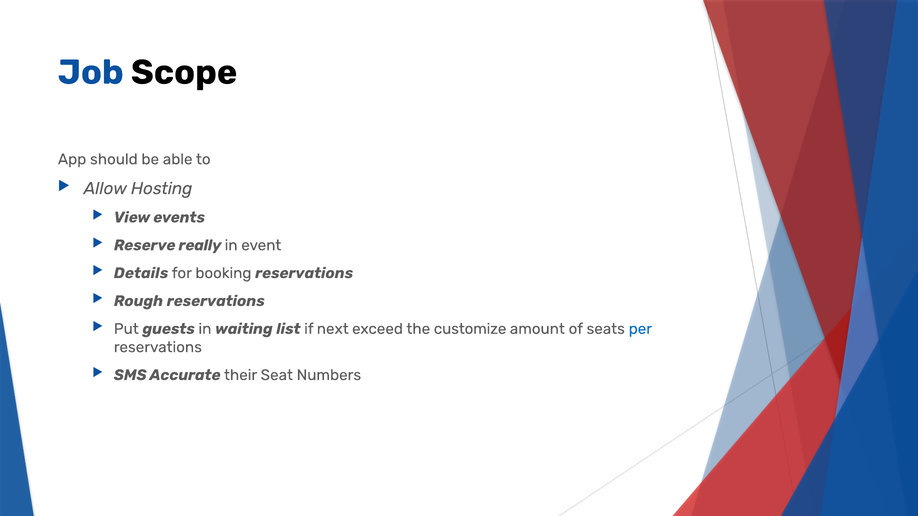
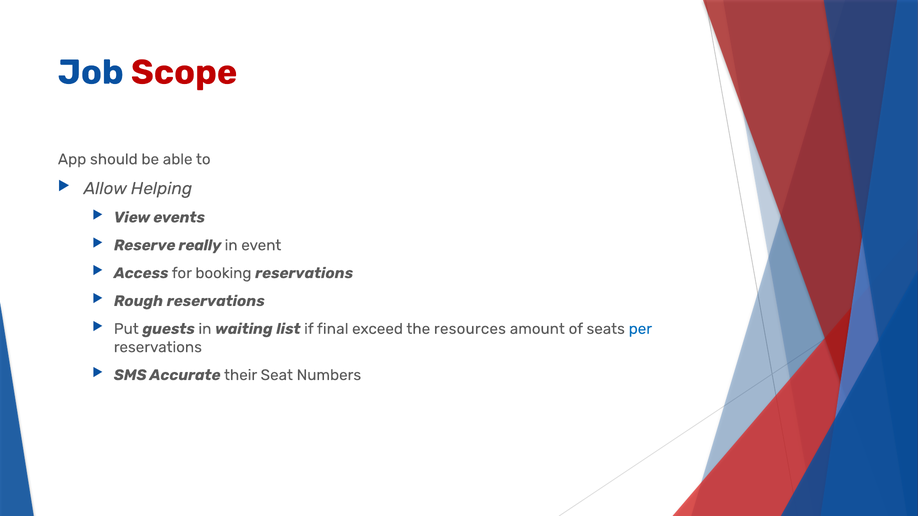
Scope colour: black -> red (184, 72)
Hosting: Hosting -> Helping (162, 189)
Details: Details -> Access (141, 273)
next: next -> final (333, 329)
customize: customize -> resources (470, 329)
